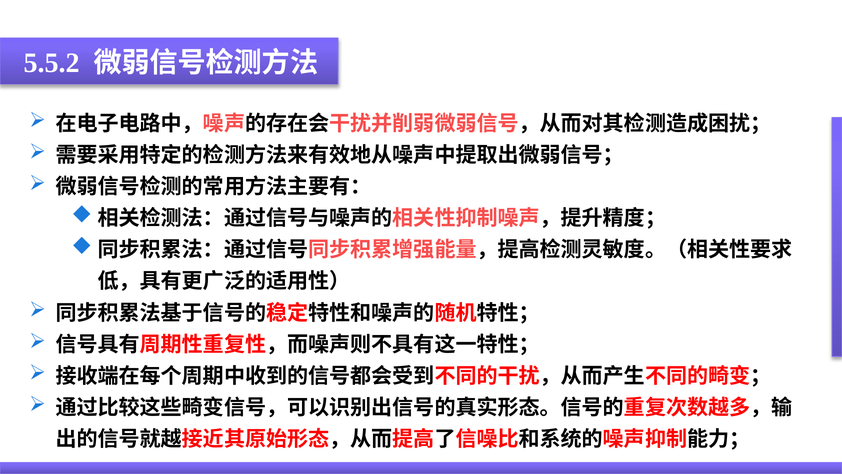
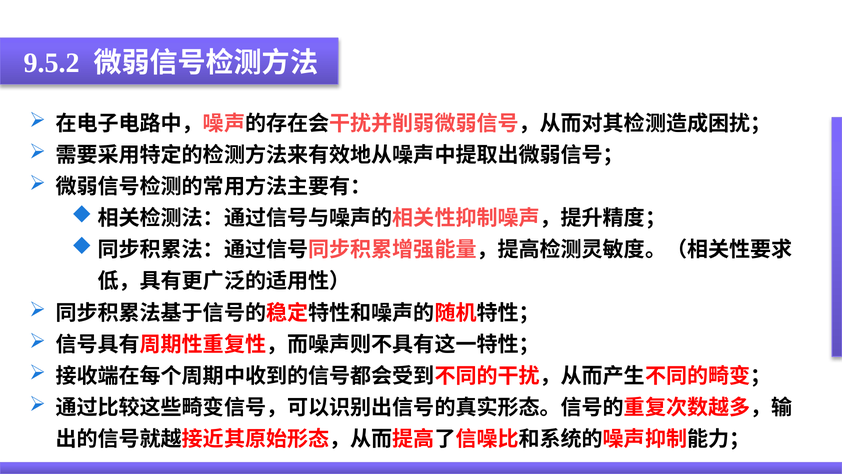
5.5.2: 5.5.2 -> 9.5.2 (52, 63)
